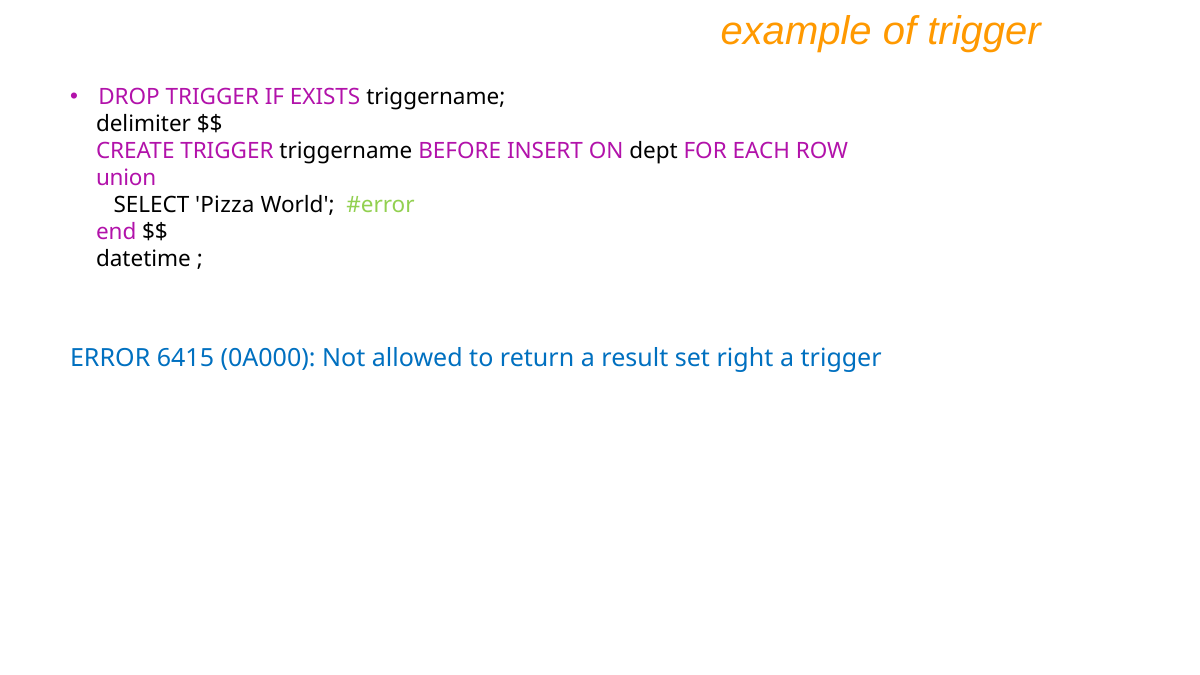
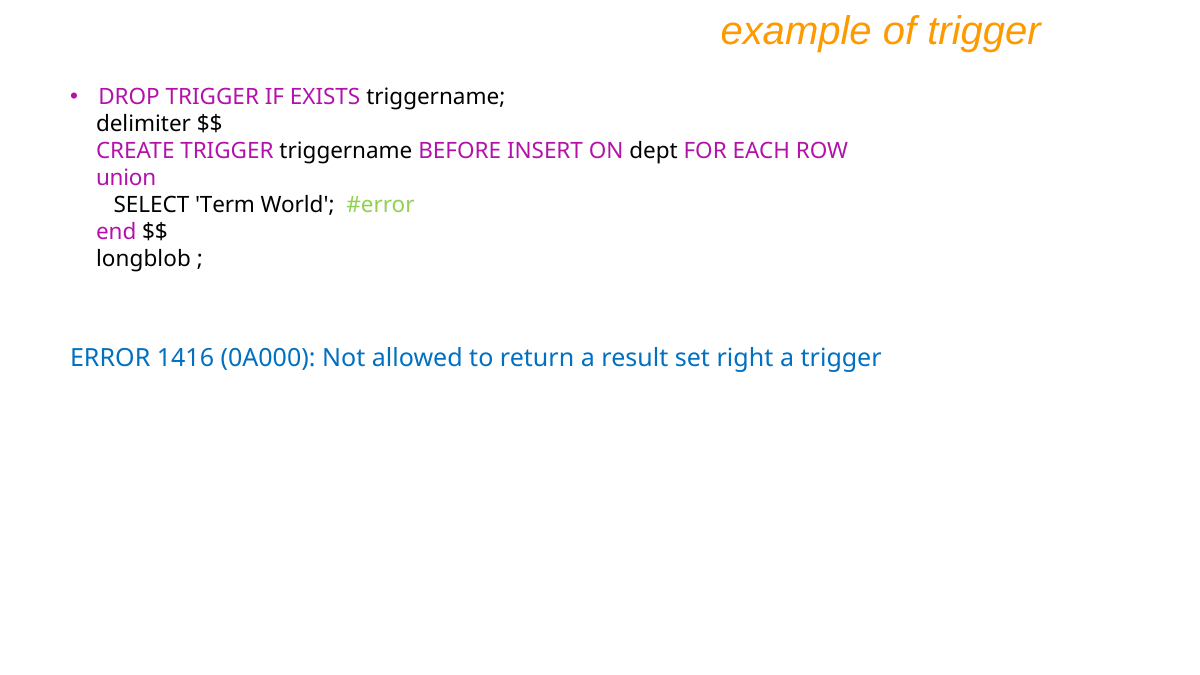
Pizza: Pizza -> Term (225, 205)
datetime: datetime -> longblob (143, 259)
6415: 6415 -> 1416 (185, 359)
